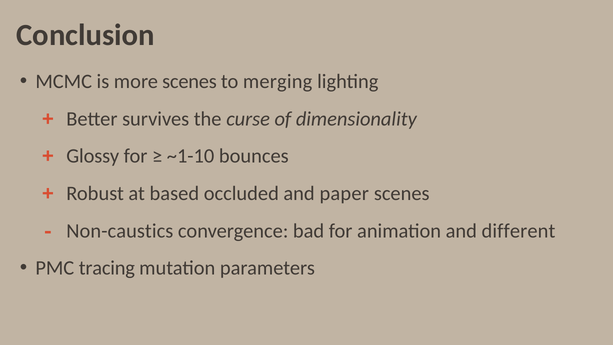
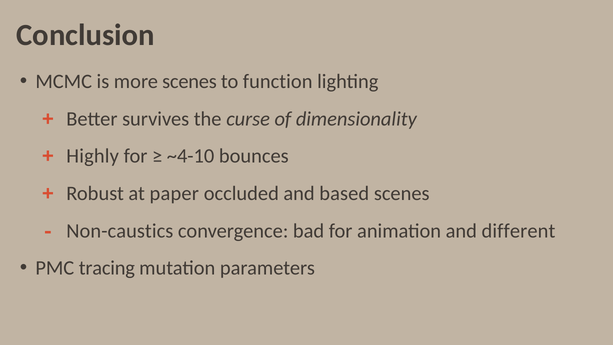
merging: merging -> function (278, 81)
Glossy: Glossy -> Highly (93, 156)
~1-10: ~1-10 -> ~4-10 (191, 156)
based: based -> paper (174, 193)
paper: paper -> based (344, 193)
